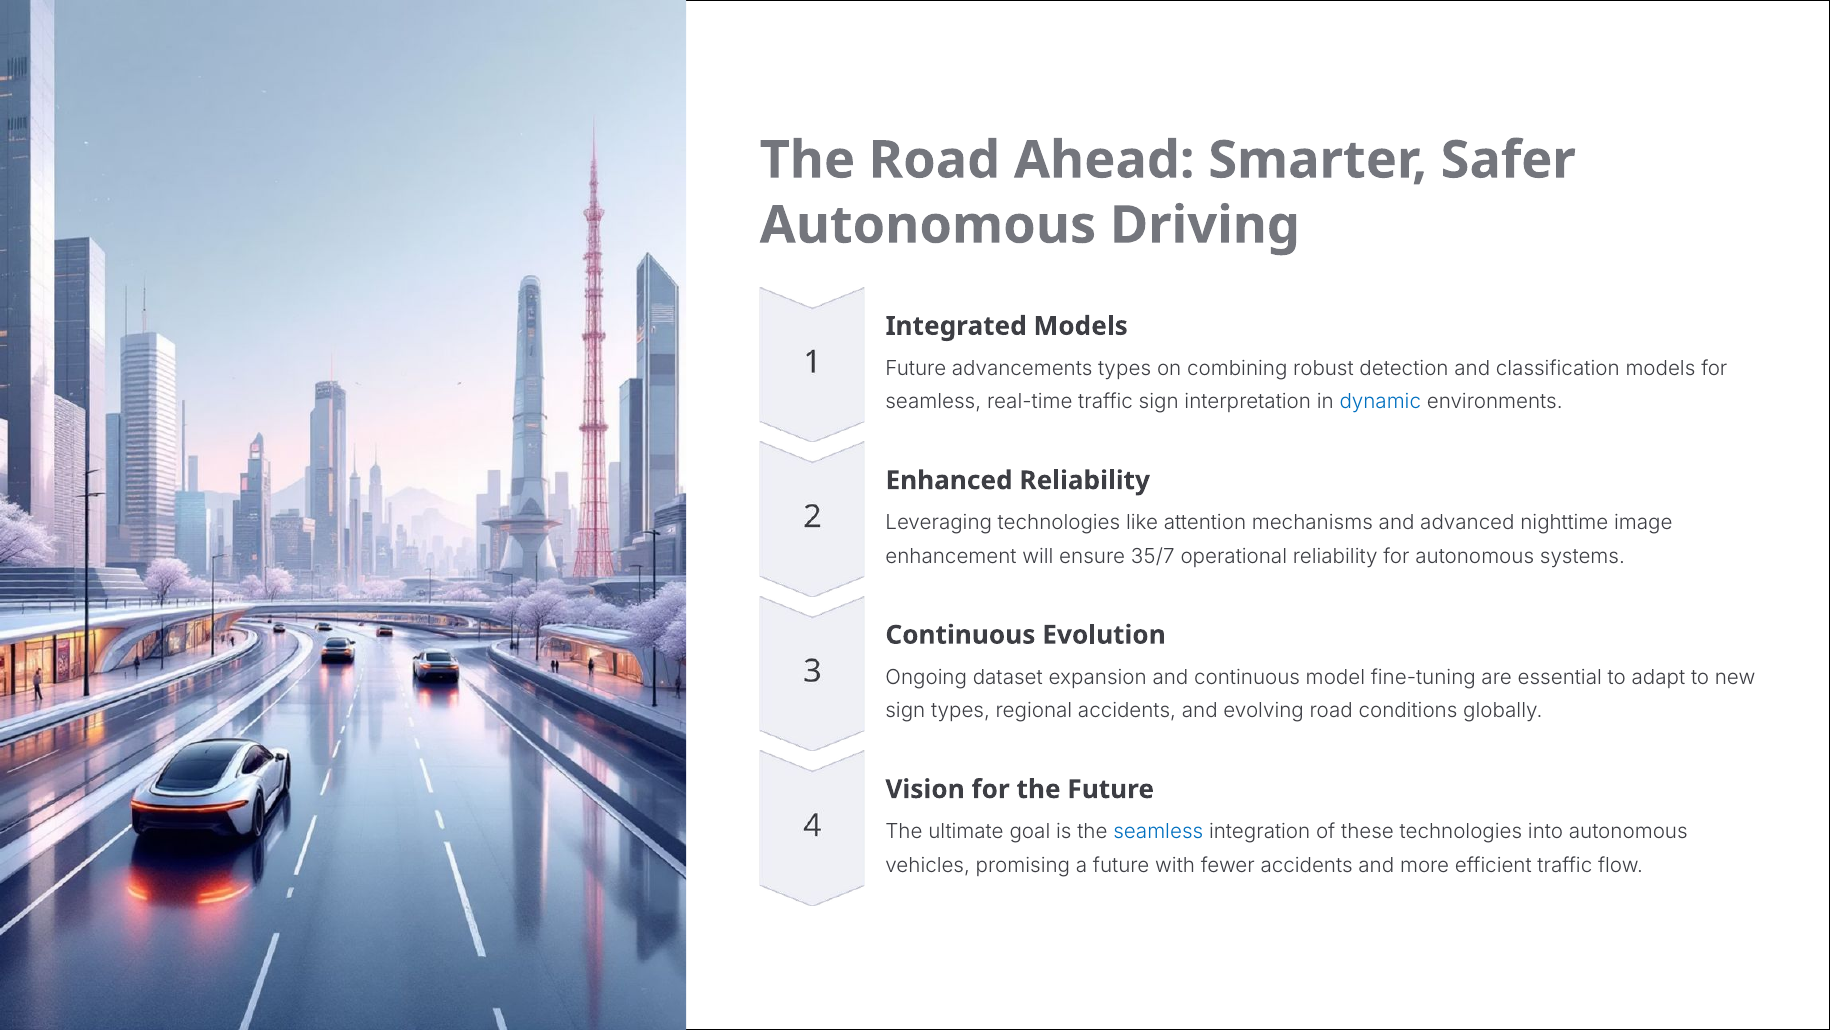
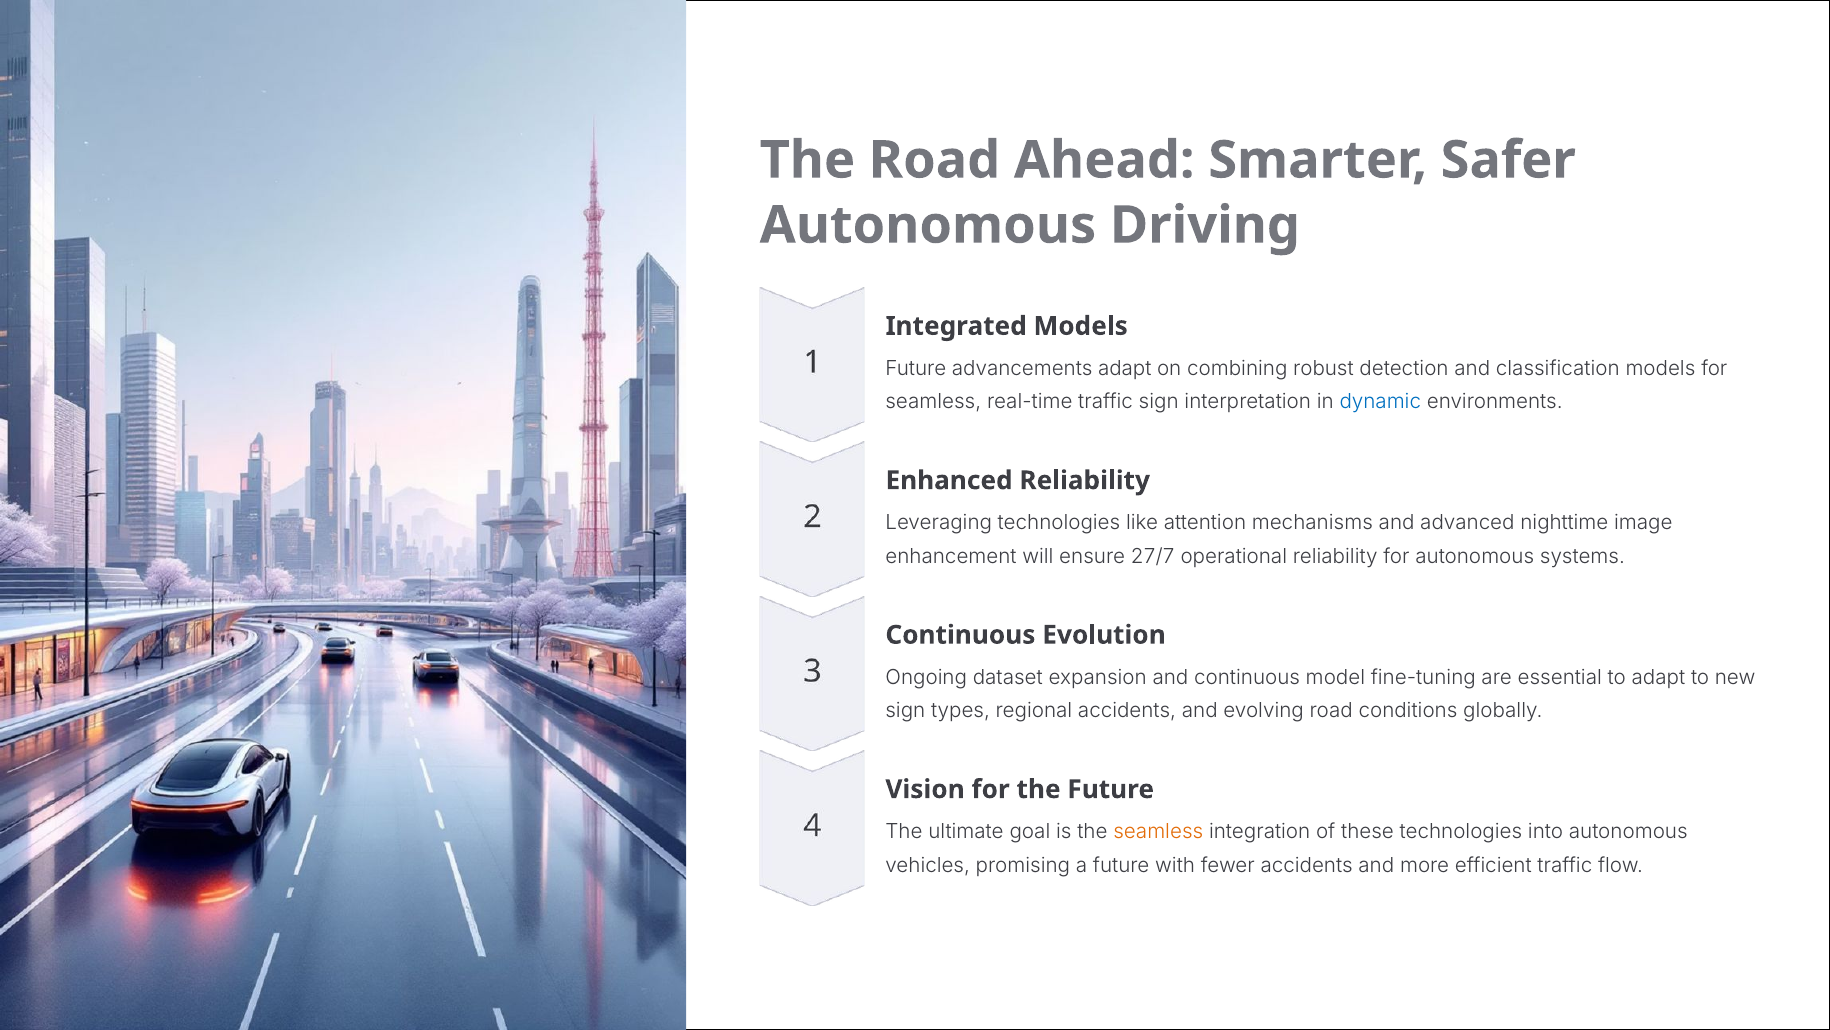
advancements types: types -> adapt (1125, 368)
35/7: 35/7 -> 27/7 (1153, 556)
seamless colour: blue -> orange (1158, 831)
